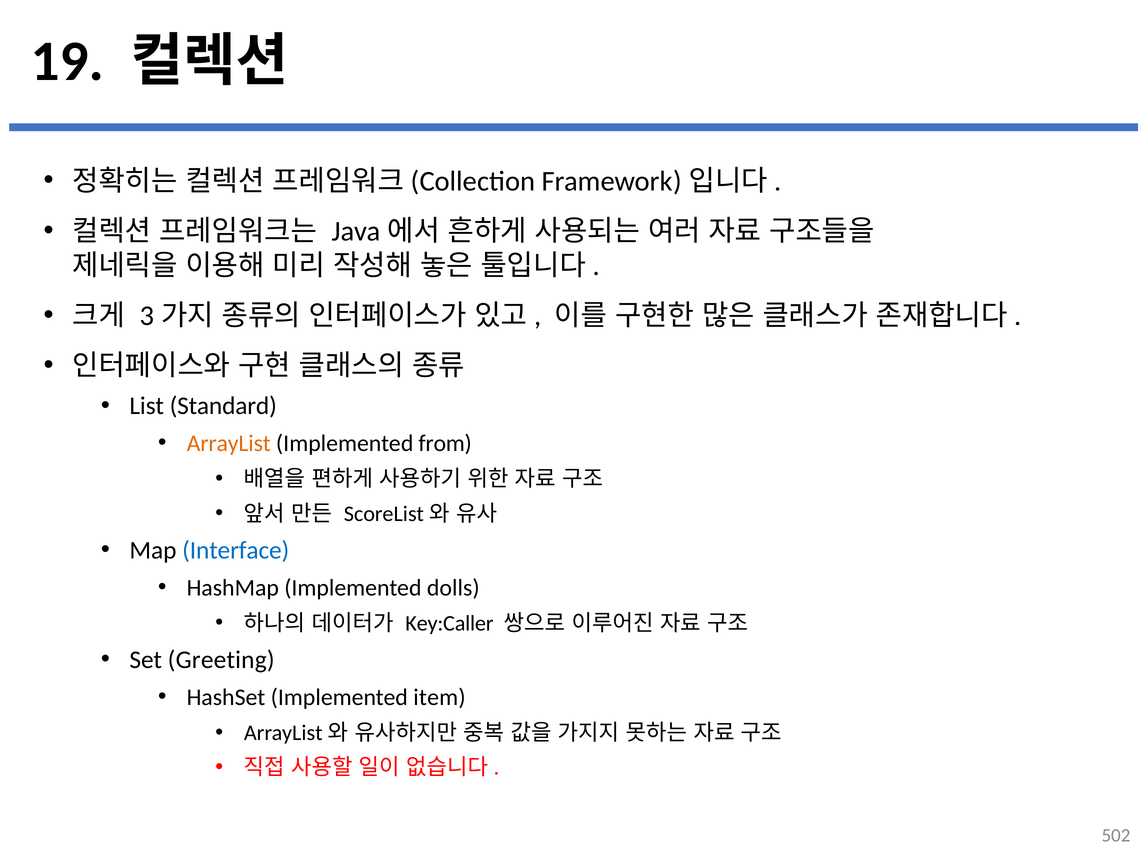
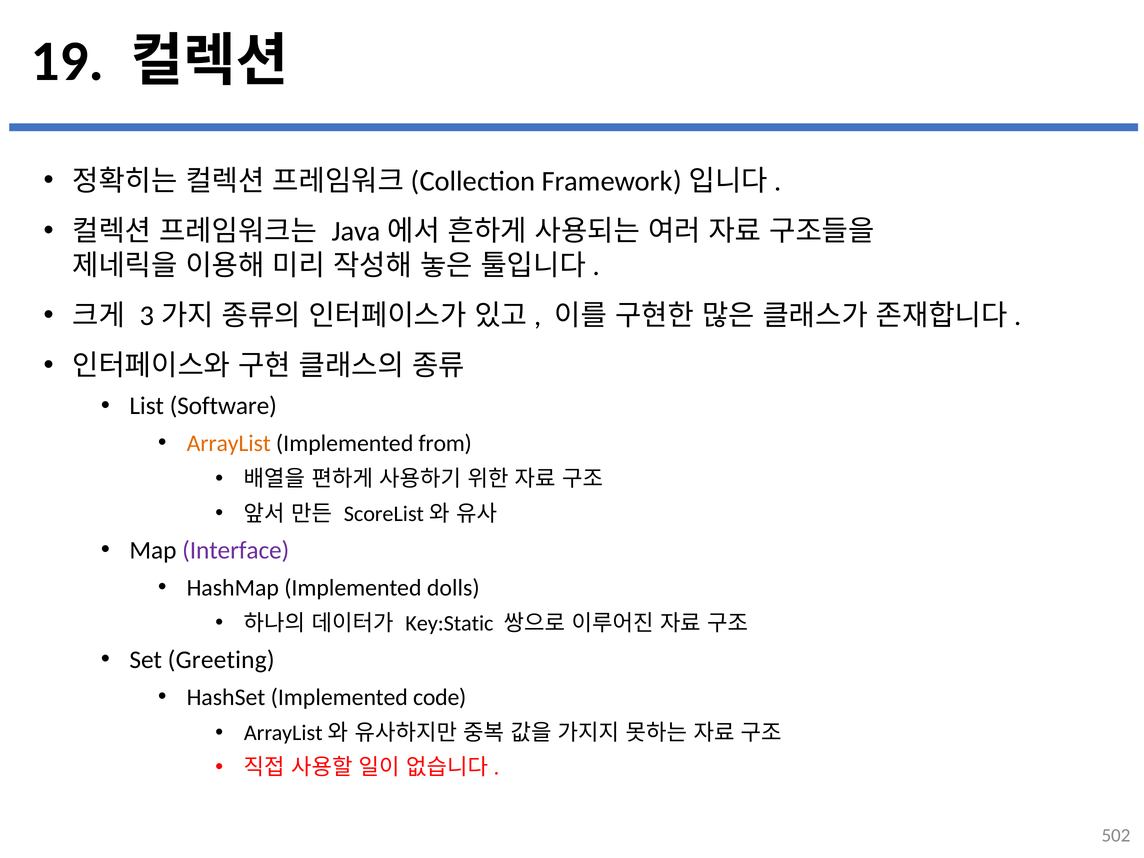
Standard: Standard -> Software (223, 406)
Interface colour: blue -> purple (236, 550)
Key:Caller: Key:Caller -> Key:Static (449, 623)
item: item -> code (440, 697)
